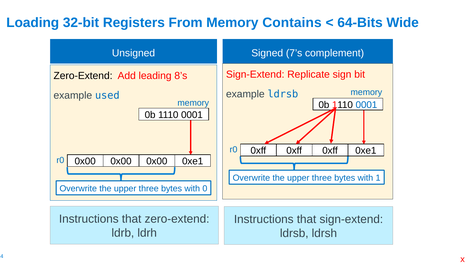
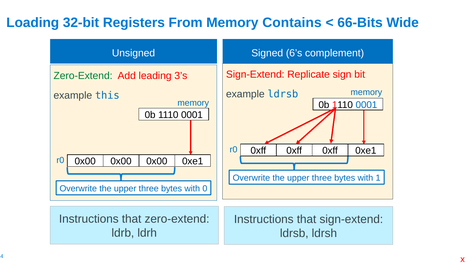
64-Bits: 64-Bits -> 66-Bits (360, 23)
7’s: 7’s -> 6’s (294, 53)
Zero-Extend colour: black -> green (83, 76)
8’s: 8’s -> 3’s (181, 76)
used: used -> this (107, 95)
